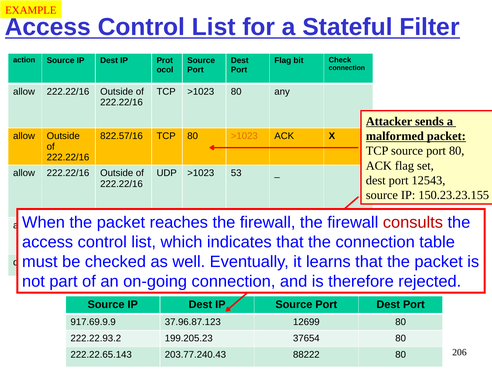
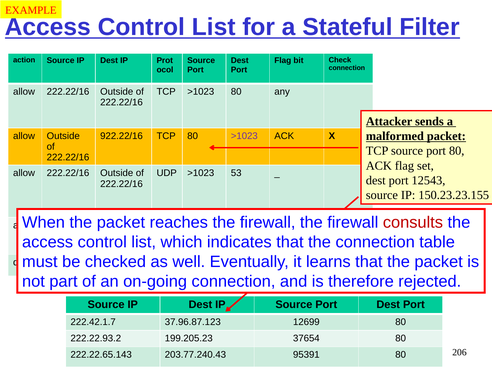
822.57/16: 822.57/16 -> 922.22/16 (122, 136)
>1023 colour: orange -> purple (244, 136)
917.69.9.9: 917.69.9.9 -> 222.42.1.7 (93, 322)
88222: 88222 -> 95391 (306, 355)
